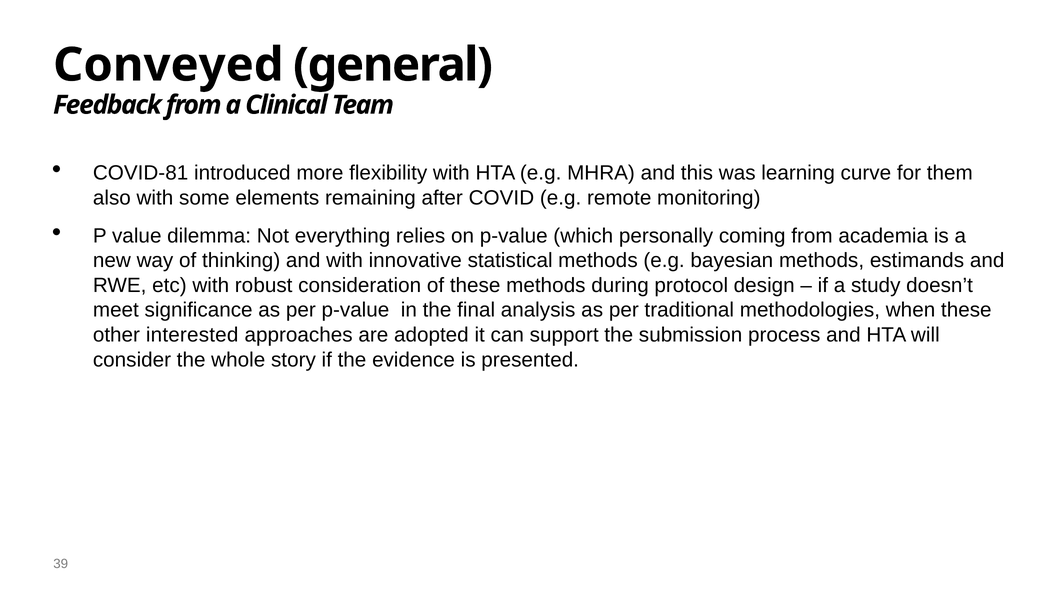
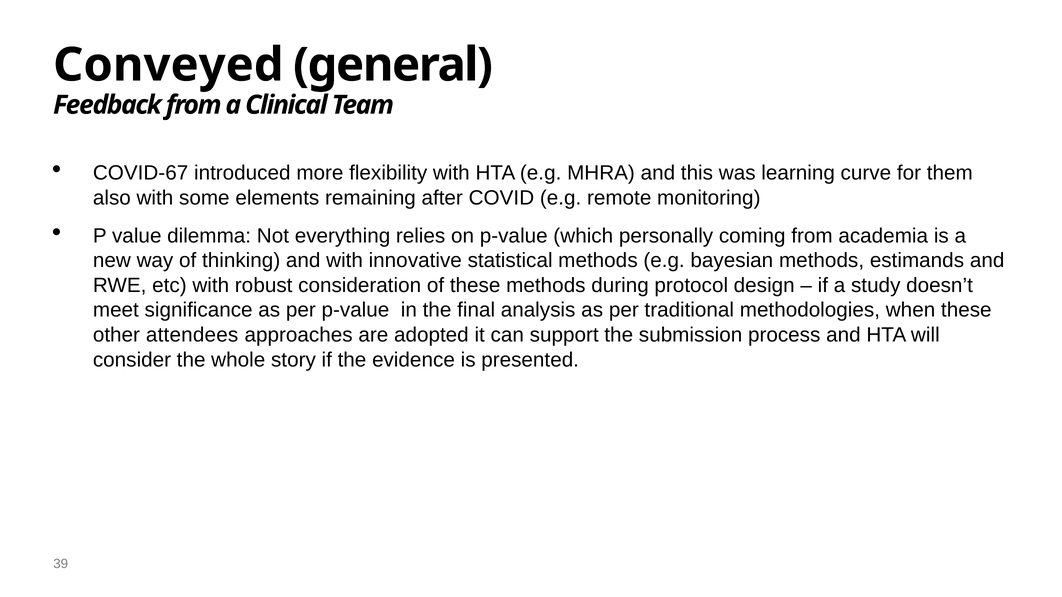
COVID-81: COVID-81 -> COVID-67 (141, 173)
interested: interested -> attendees (192, 335)
